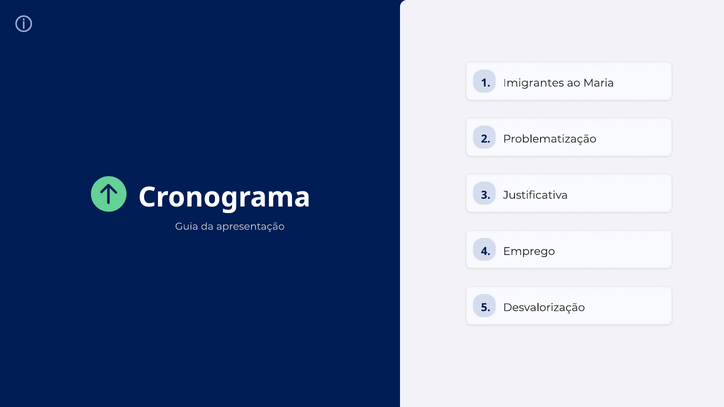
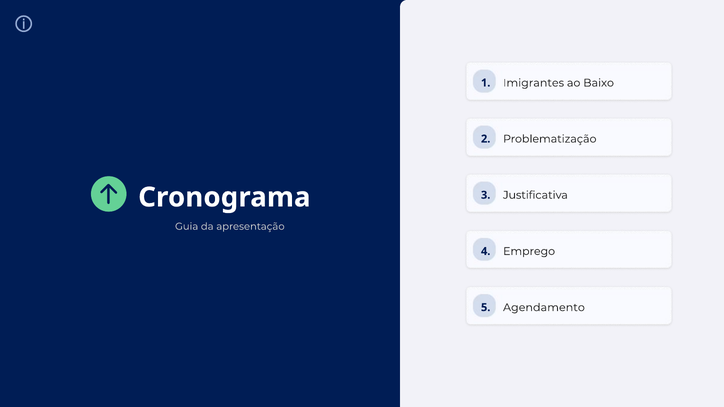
Maria: Maria -> Baixo (599, 83)
Desvalorização: Desvalorização -> Agendamento (544, 308)
